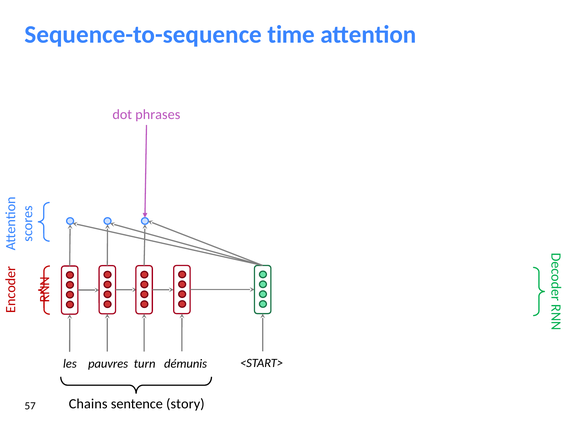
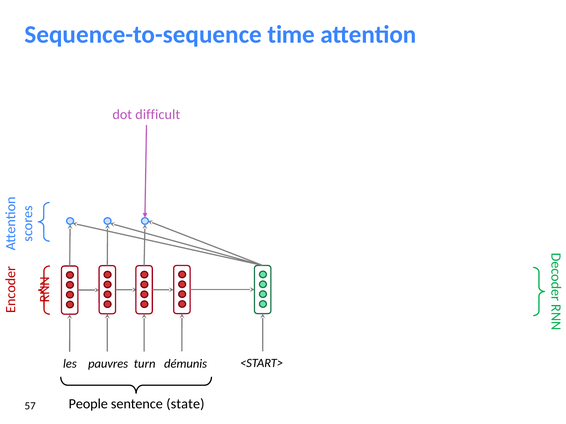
phrases: phrases -> difficult (158, 115)
Chains: Chains -> People (88, 404)
story: story -> state (185, 404)
